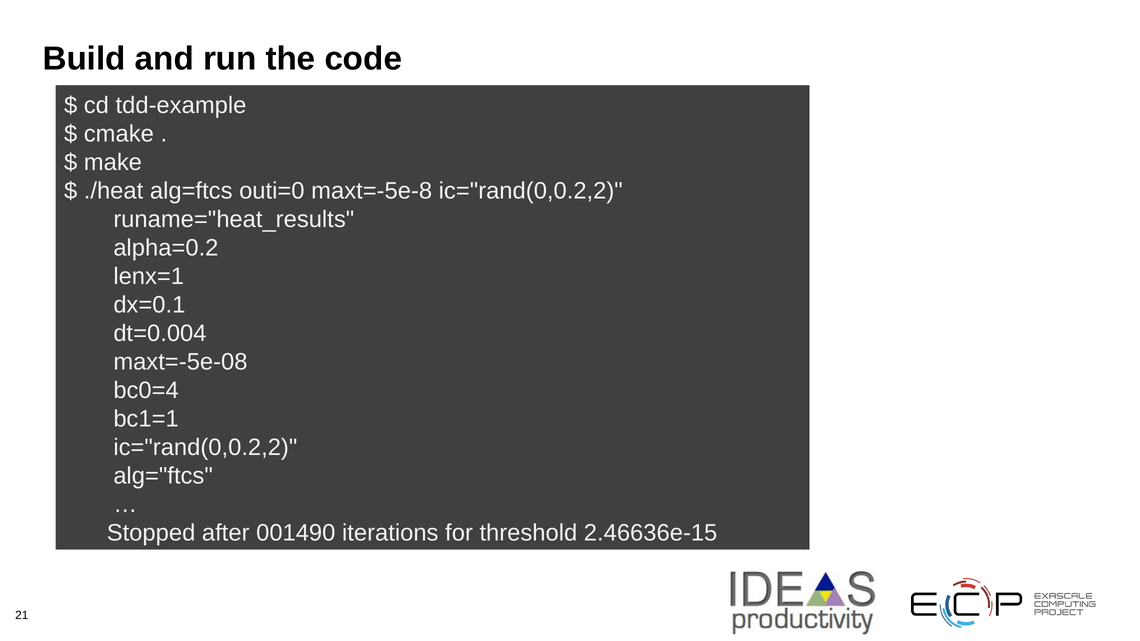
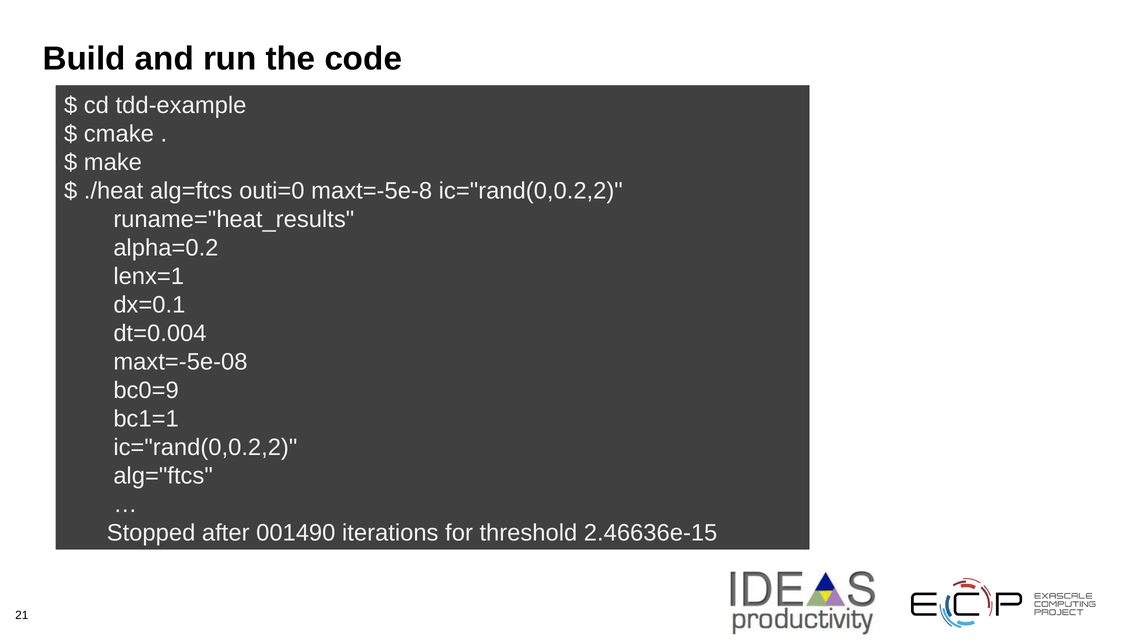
bc0=4: bc0=4 -> bc0=9 (146, 391)
